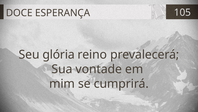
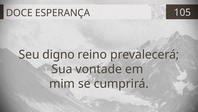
glória: glória -> digno (59, 54)
